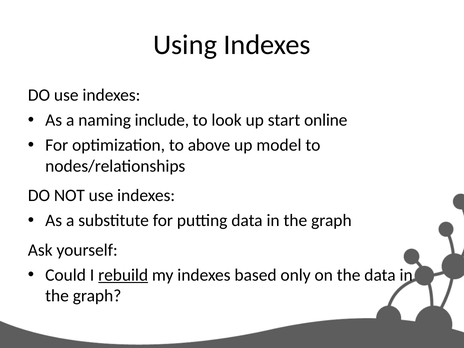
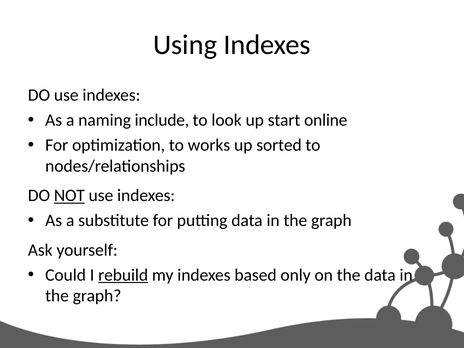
above: above -> works (209, 145)
model: model -> sorted (279, 145)
NOT underline: none -> present (69, 196)
